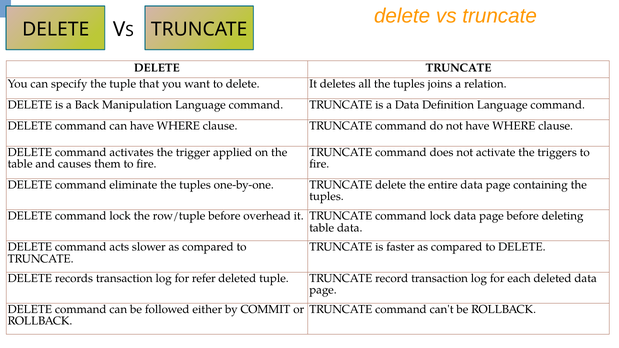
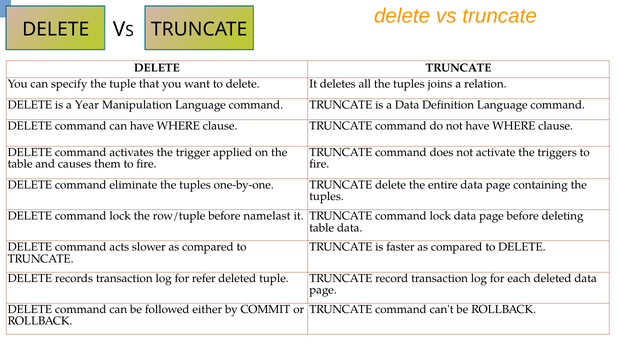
Back: Back -> Year (87, 105)
overhead: overhead -> namelast (267, 216)
